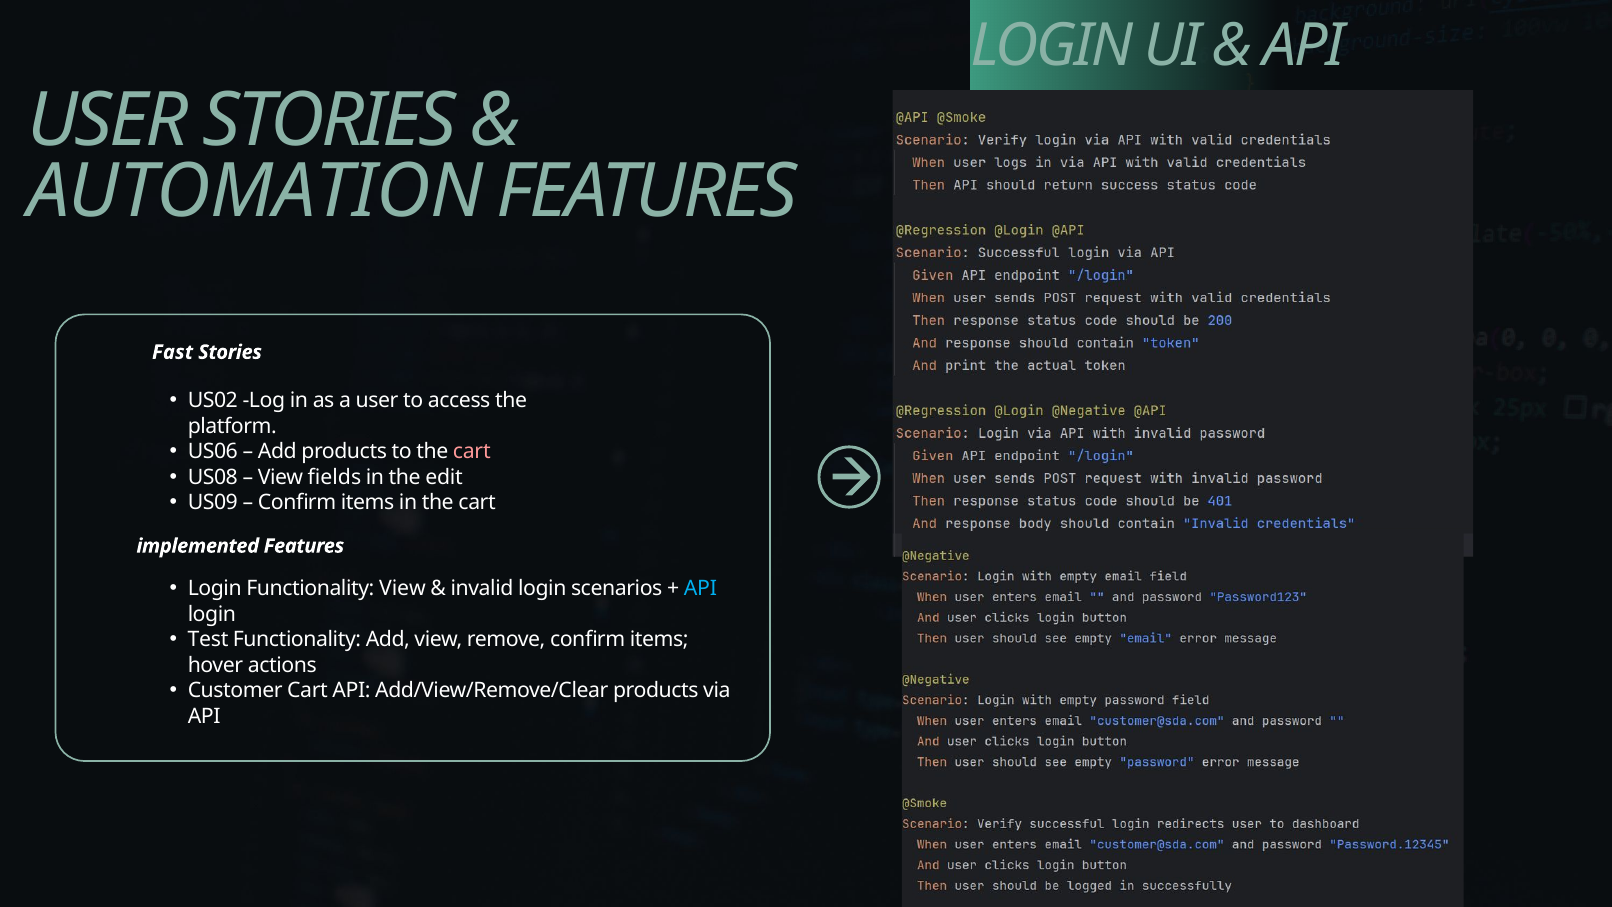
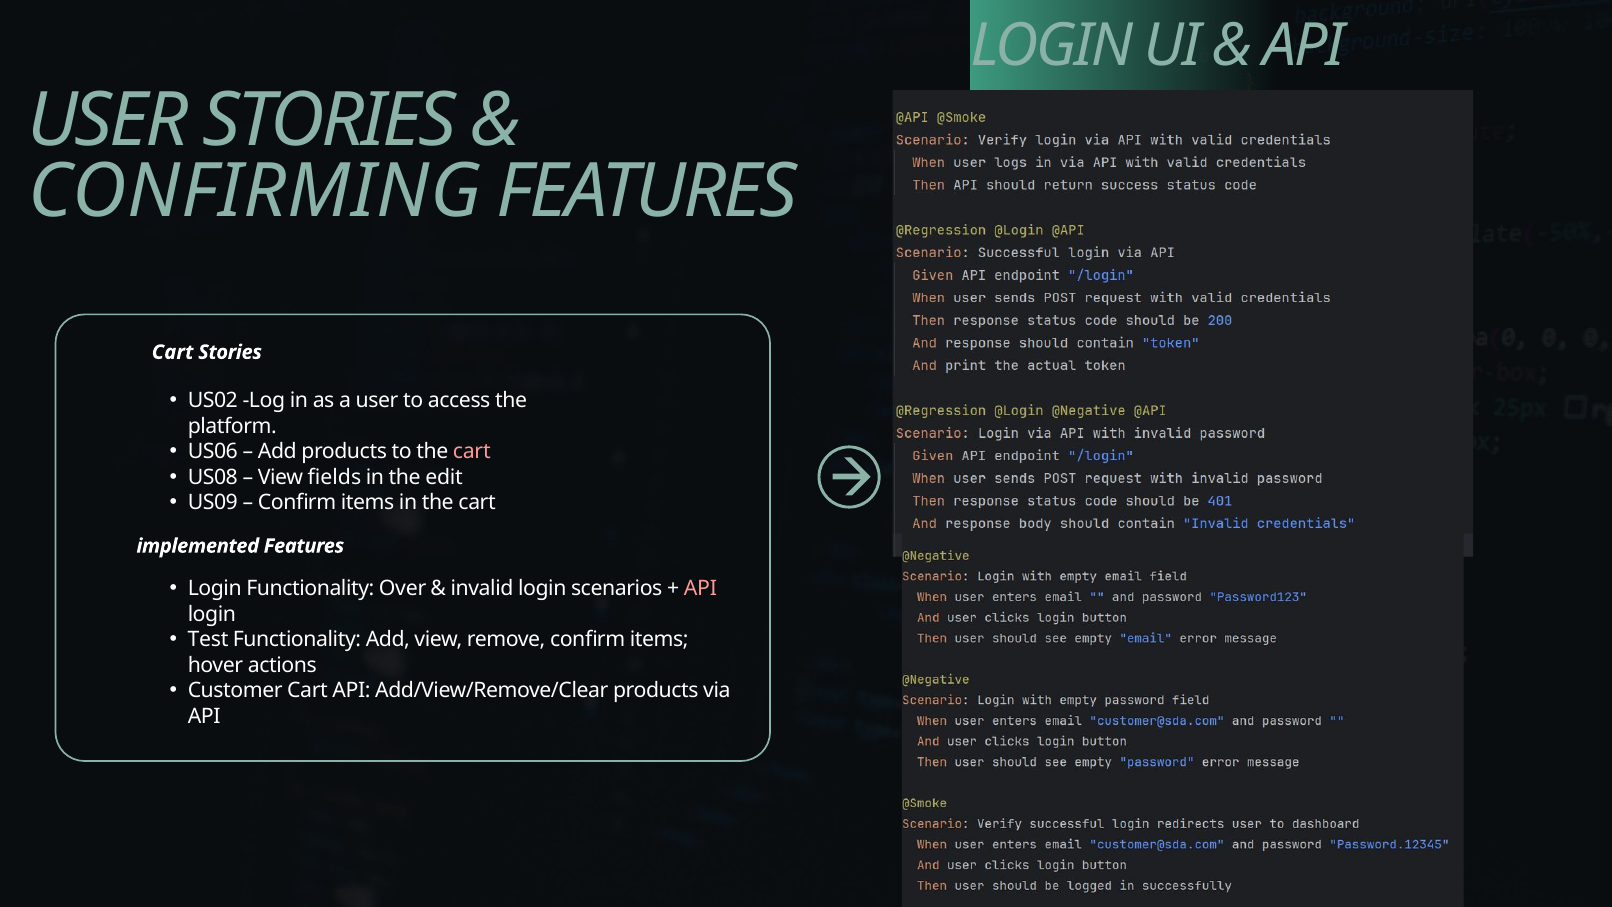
AUTOMATION: AUTOMATION -> CONFIRMING (255, 192)
Fast: Fast -> Cart (173, 352)
Functionality View: View -> Over (403, 588)
API colour: light blue -> pink (700, 588)
